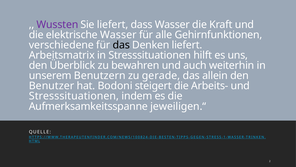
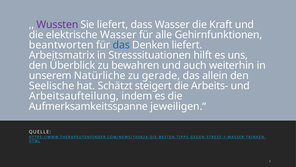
verschiedene: verschiedene -> beantworten (61, 45)
das colour: black -> blue (121, 45)
Benutzern: Benutzern -> Natürliche (100, 75)
Benutzer: Benutzer -> Seelische (52, 86)
Bodoni: Bodoni -> Schätzt (115, 86)
Stresssituationen: Stresssituationen -> Arbeitsaufteilung (74, 96)
